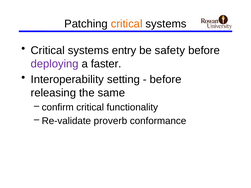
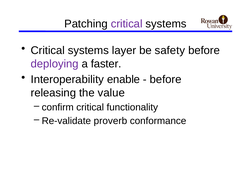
critical colour: orange -> purple (127, 24)
entry: entry -> layer (124, 51)
setting: setting -> enable (124, 80)
same: same -> value (111, 93)
